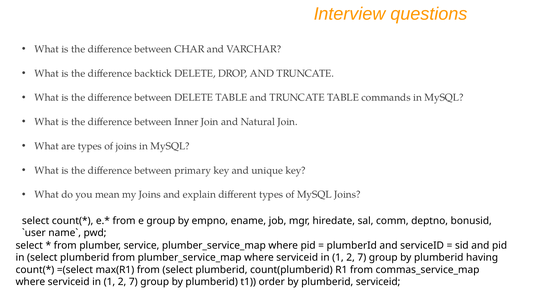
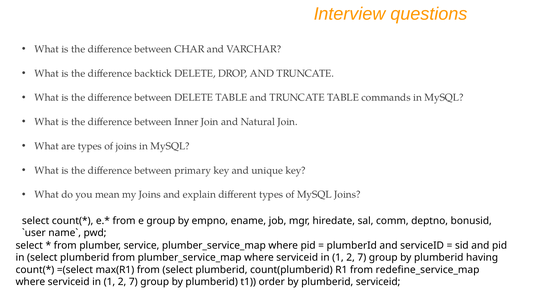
commas_service_map: commas_service_map -> redefine_service_map (427, 270)
